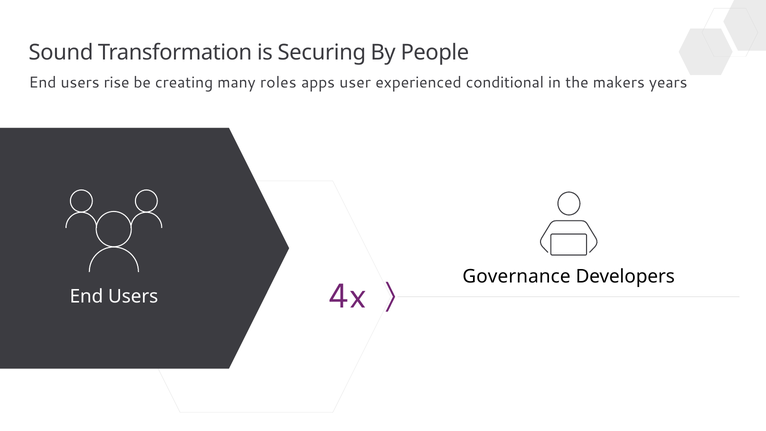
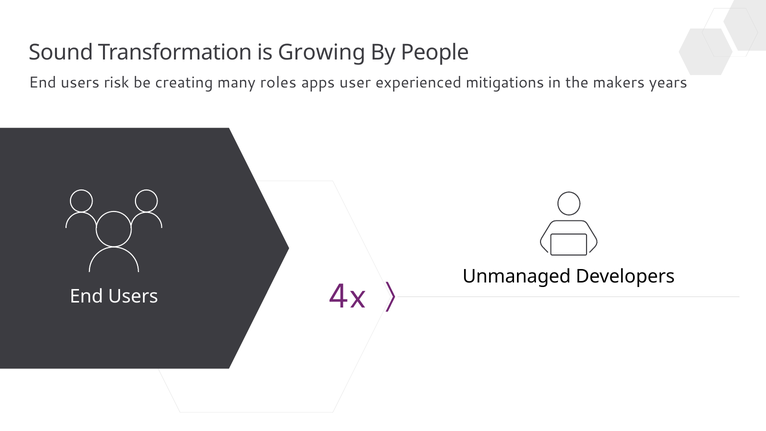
Securing: Securing -> Growing (322, 52)
rise: rise -> risk (117, 83)
conditional: conditional -> mitigations (505, 83)
Governance: Governance -> Unmanaged (517, 277)
